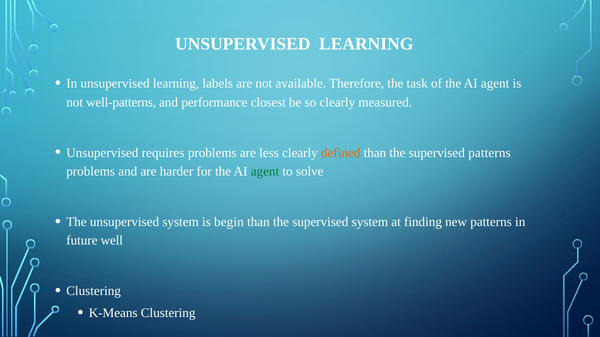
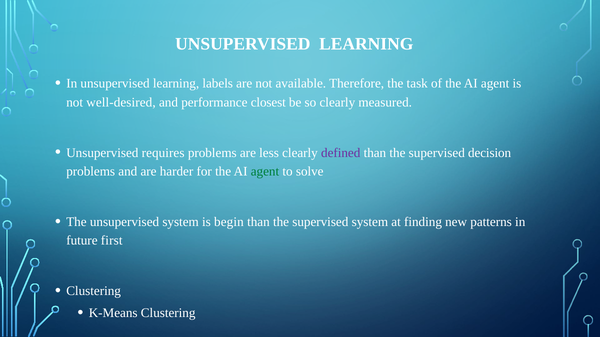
well-patterns: well-patterns -> well-desired (121, 103)
defined colour: orange -> purple (341, 153)
supervised patterns: patterns -> decision (490, 153)
well: well -> first (112, 241)
